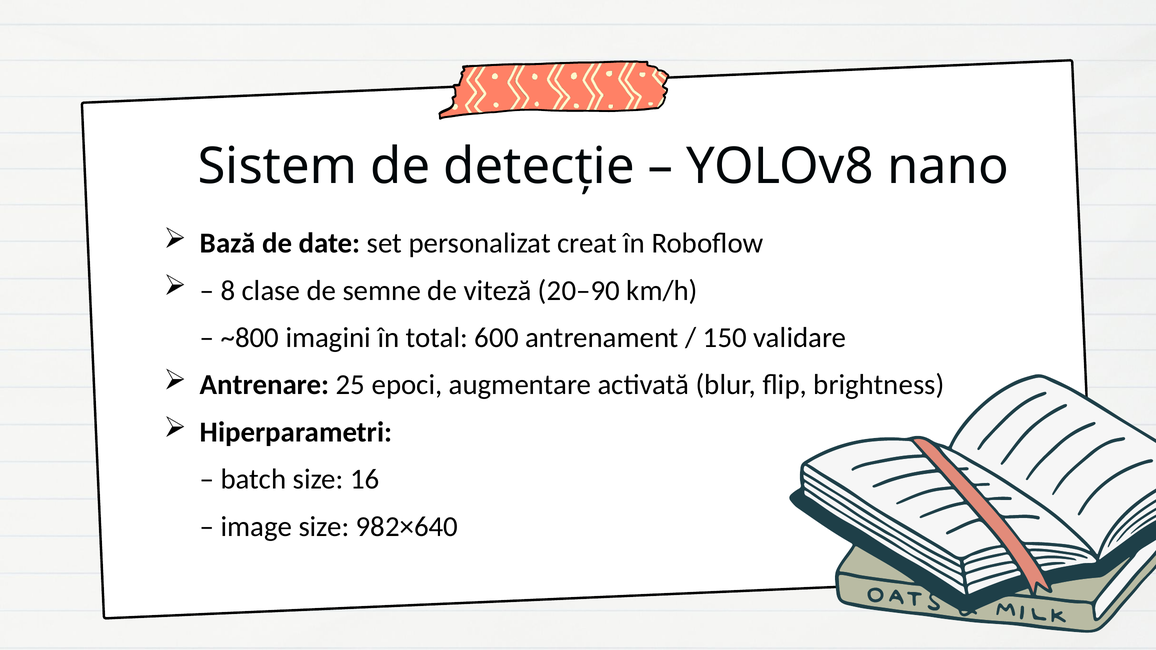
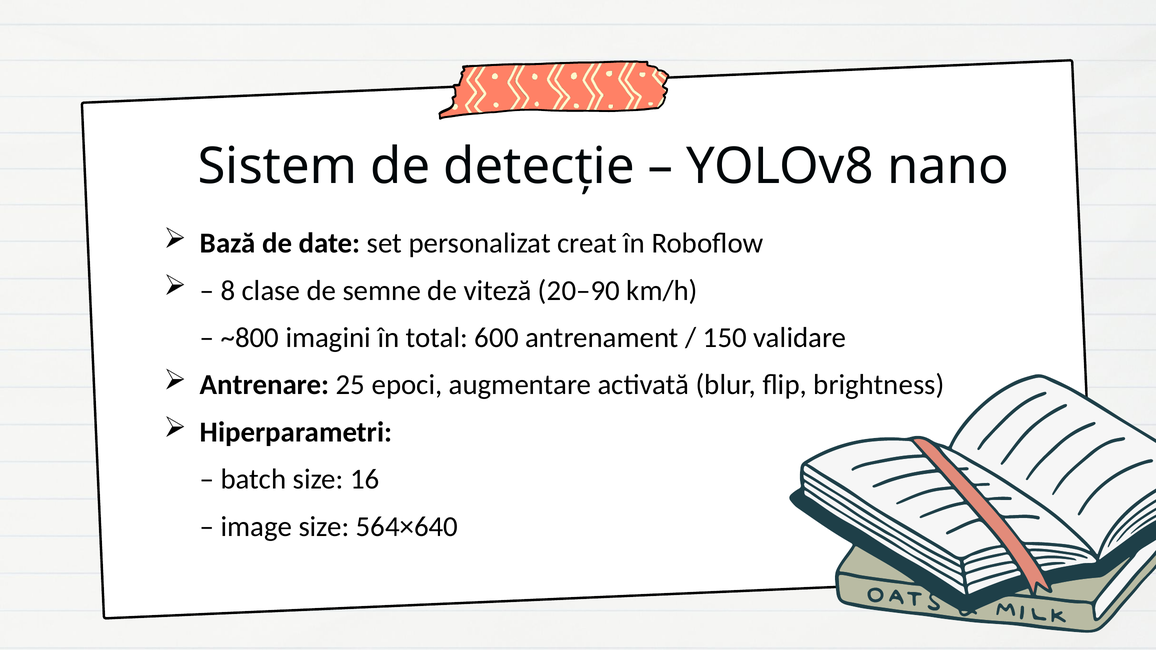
982×640: 982×640 -> 564×640 (407, 527)
